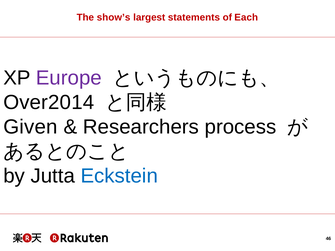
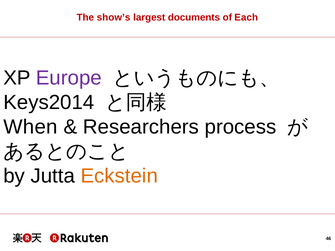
statements: statements -> documents (194, 17)
Over2014: Over2014 -> Keys2014 (49, 102)
Given: Given -> When (30, 127)
Eckstein colour: blue -> orange (119, 176)
